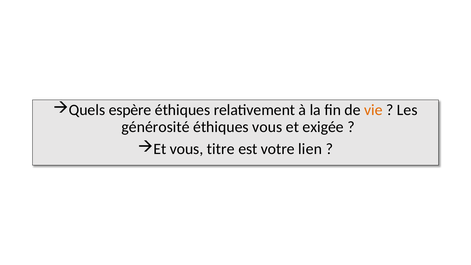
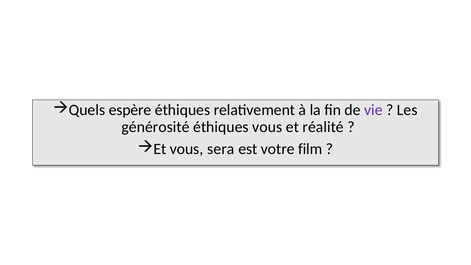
vie colour: orange -> purple (373, 110)
exigée: exigée -> réalité (323, 127)
titre: titre -> sera (221, 149)
lien: lien -> film (310, 149)
